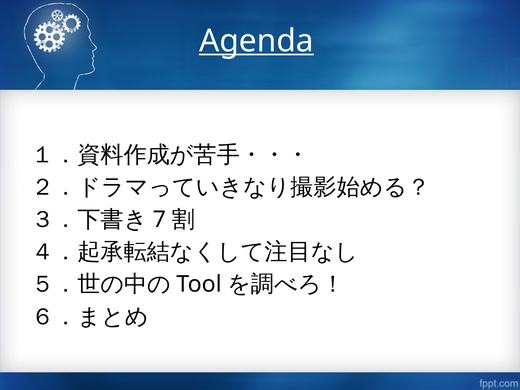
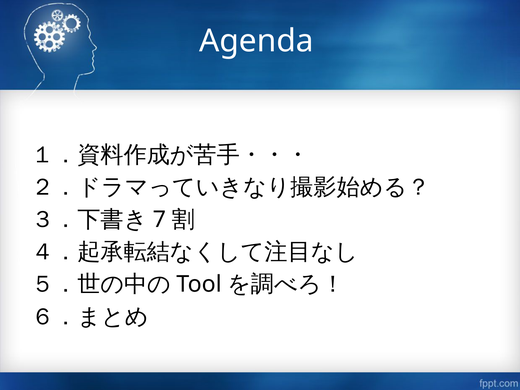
Agenda underline: present -> none (256, 41)
